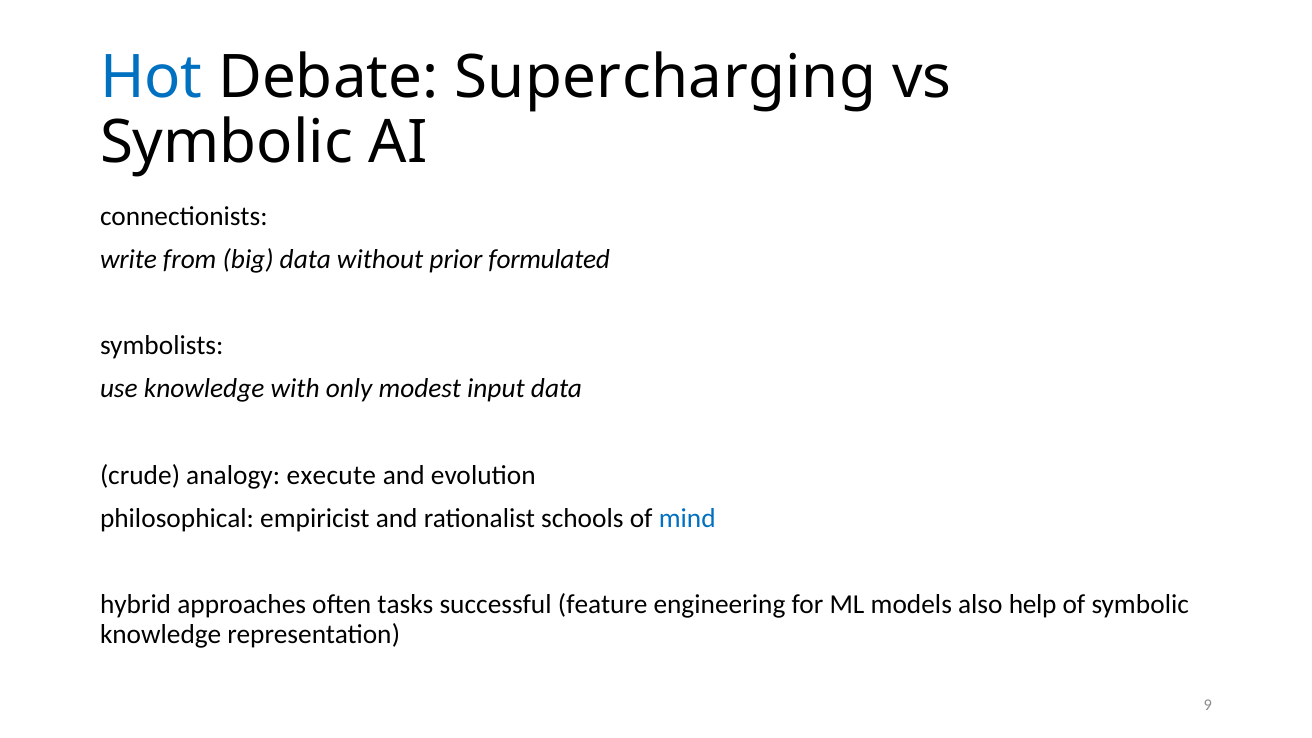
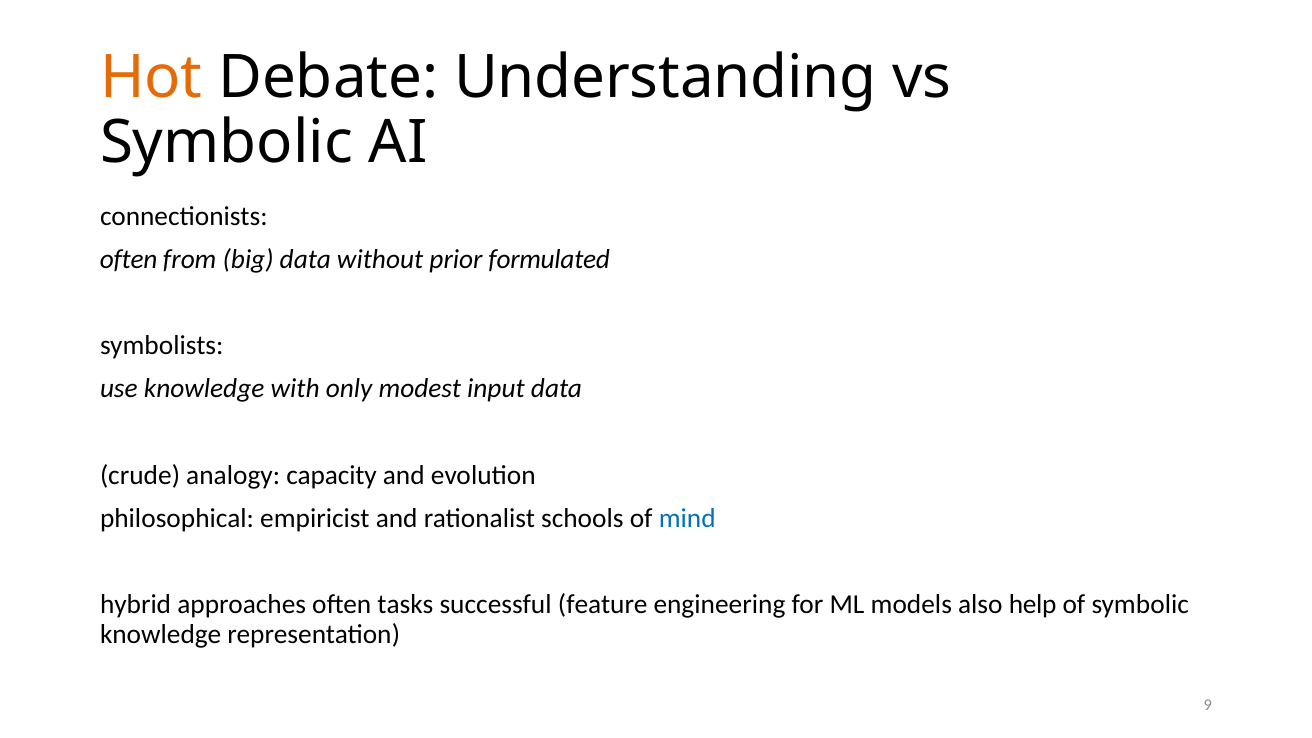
Hot colour: blue -> orange (151, 78)
Supercharging: Supercharging -> Understanding (665, 78)
write: write -> often (129, 259)
execute: execute -> capacity (332, 475)
